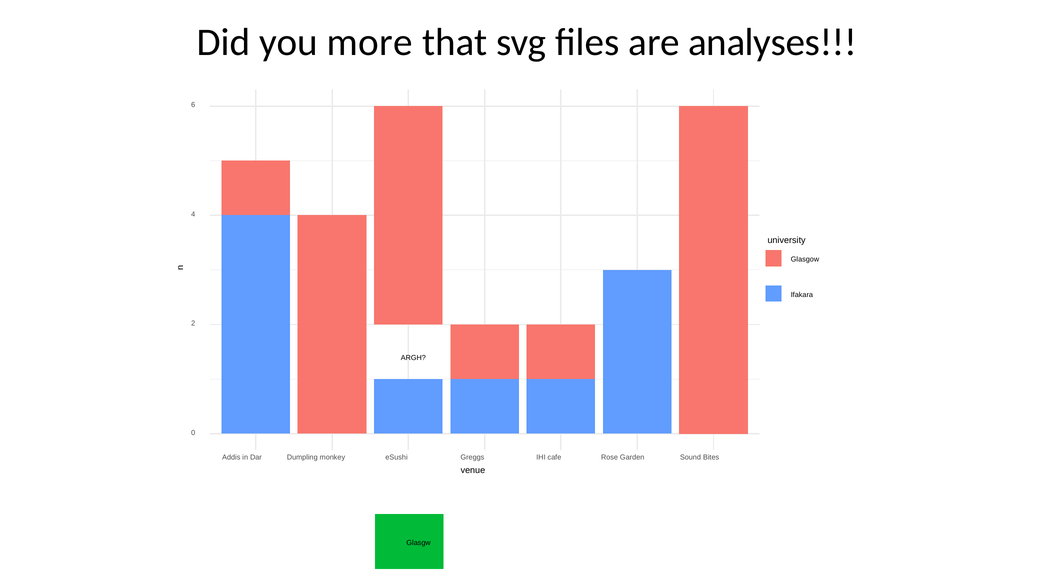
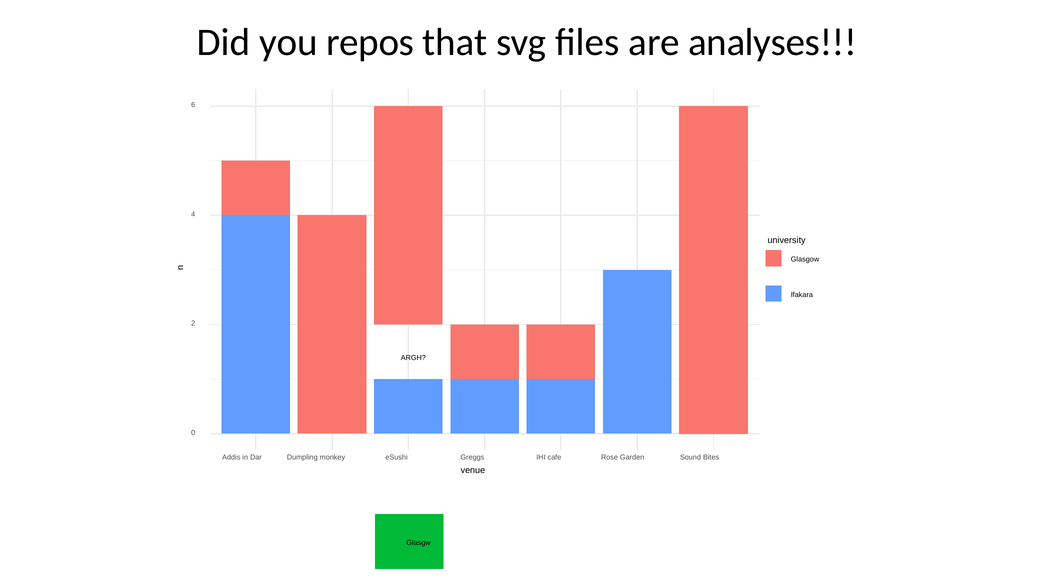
more: more -> repos (370, 42)
